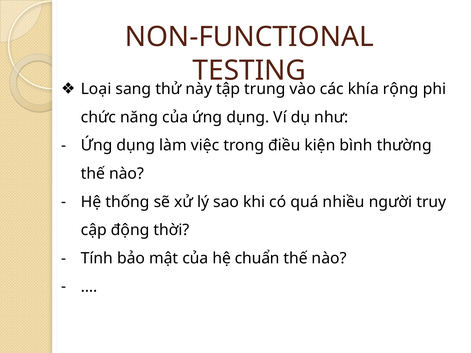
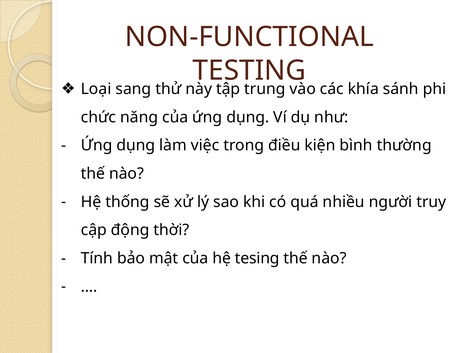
rộng: rộng -> sánh (401, 89)
chuẩn: chuẩn -> tesing (257, 259)
